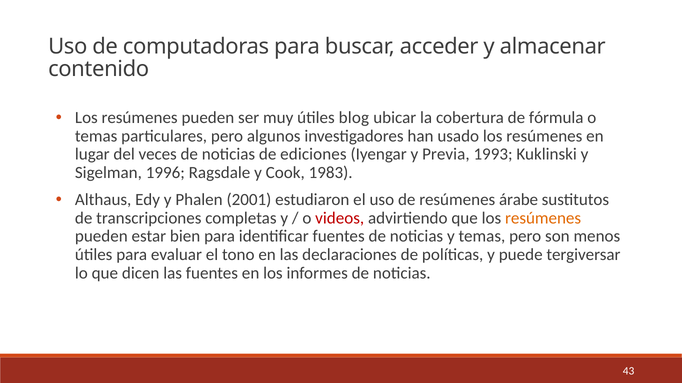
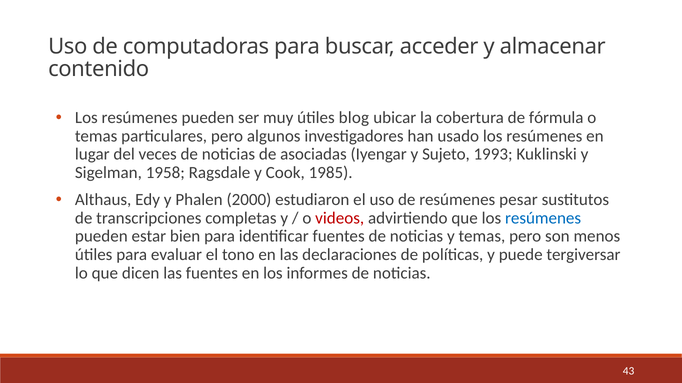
ediciones: ediciones -> asociadas (313, 155)
Previa: Previa -> Sujeto (446, 155)
1996: 1996 -> 1958 (165, 173)
1983: 1983 -> 1985 (331, 173)
2001: 2001 -> 2000 (249, 200)
árabe: árabe -> pesar (518, 200)
resúmenes colour: orange -> blue (543, 218)
